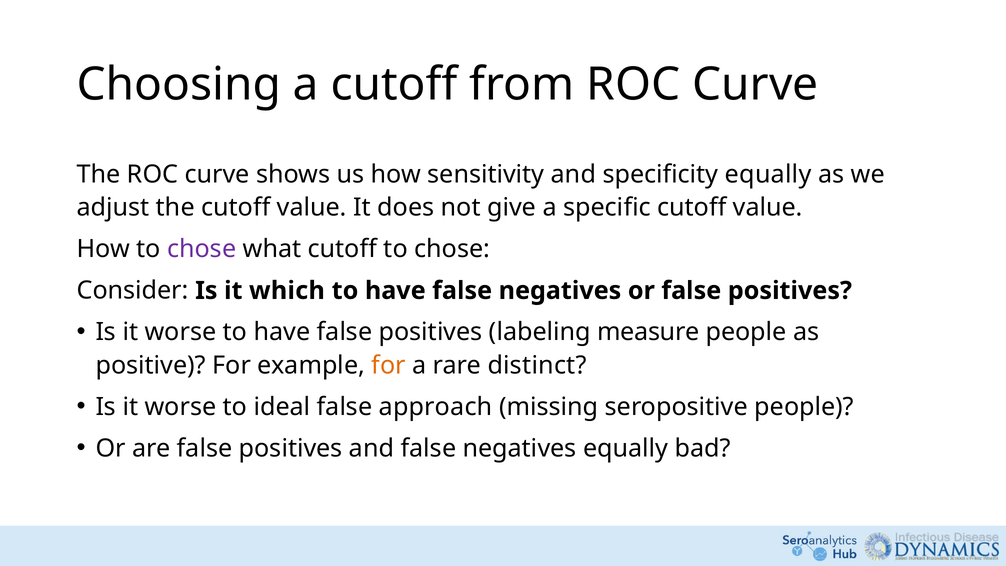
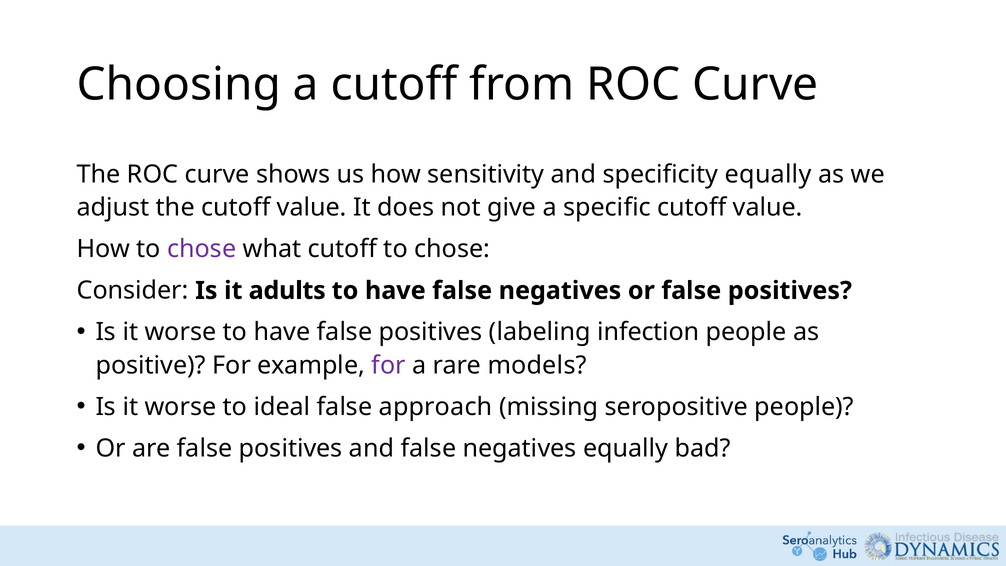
which: which -> adults (287, 291)
measure: measure -> infection (648, 332)
for colour: orange -> purple (389, 365)
distinct: distinct -> models (537, 365)
